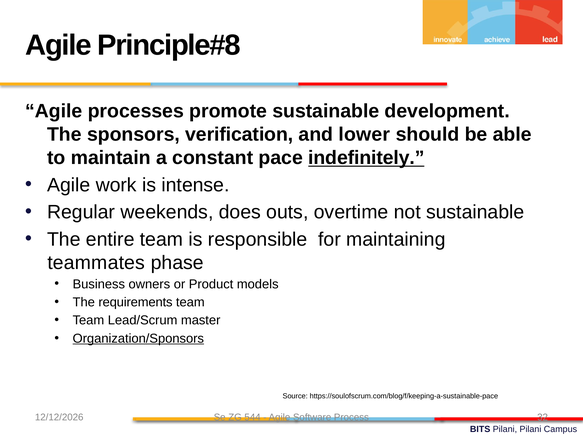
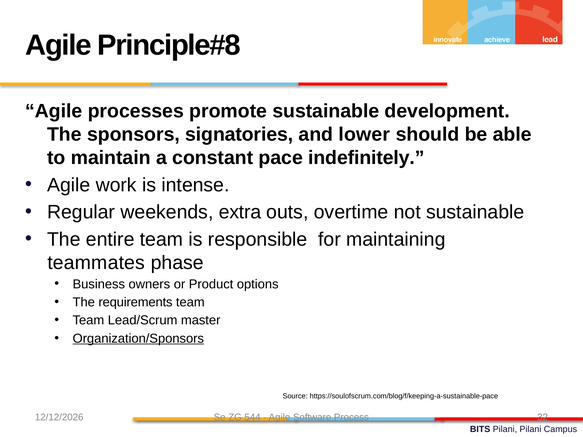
verification: verification -> signatories (239, 135)
indefinitely underline: present -> none (366, 158)
does: does -> extra (240, 212)
models: models -> options (258, 284)
